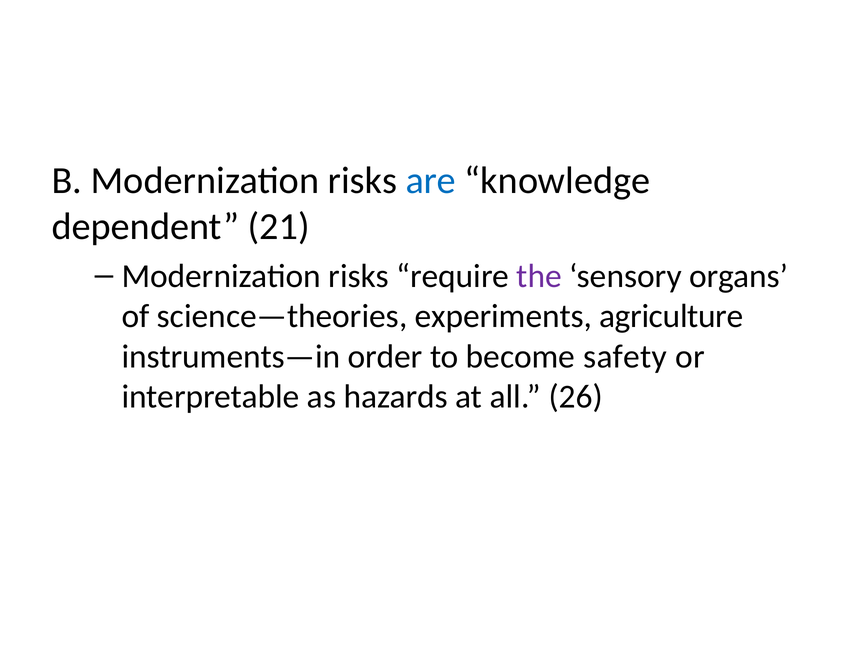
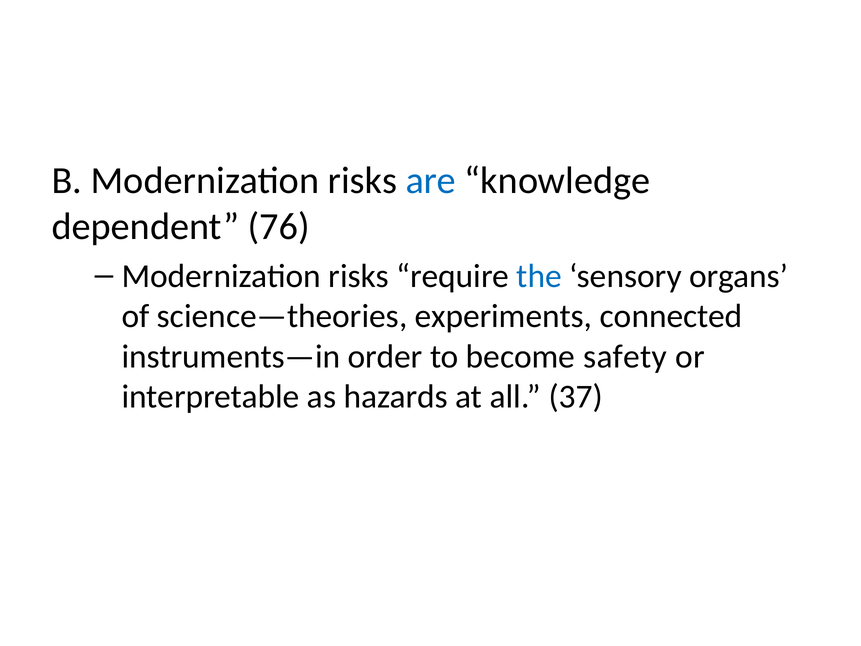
21: 21 -> 76 (279, 227)
the colour: purple -> blue (539, 276)
agriculture: agriculture -> connected (671, 316)
26: 26 -> 37 (576, 397)
